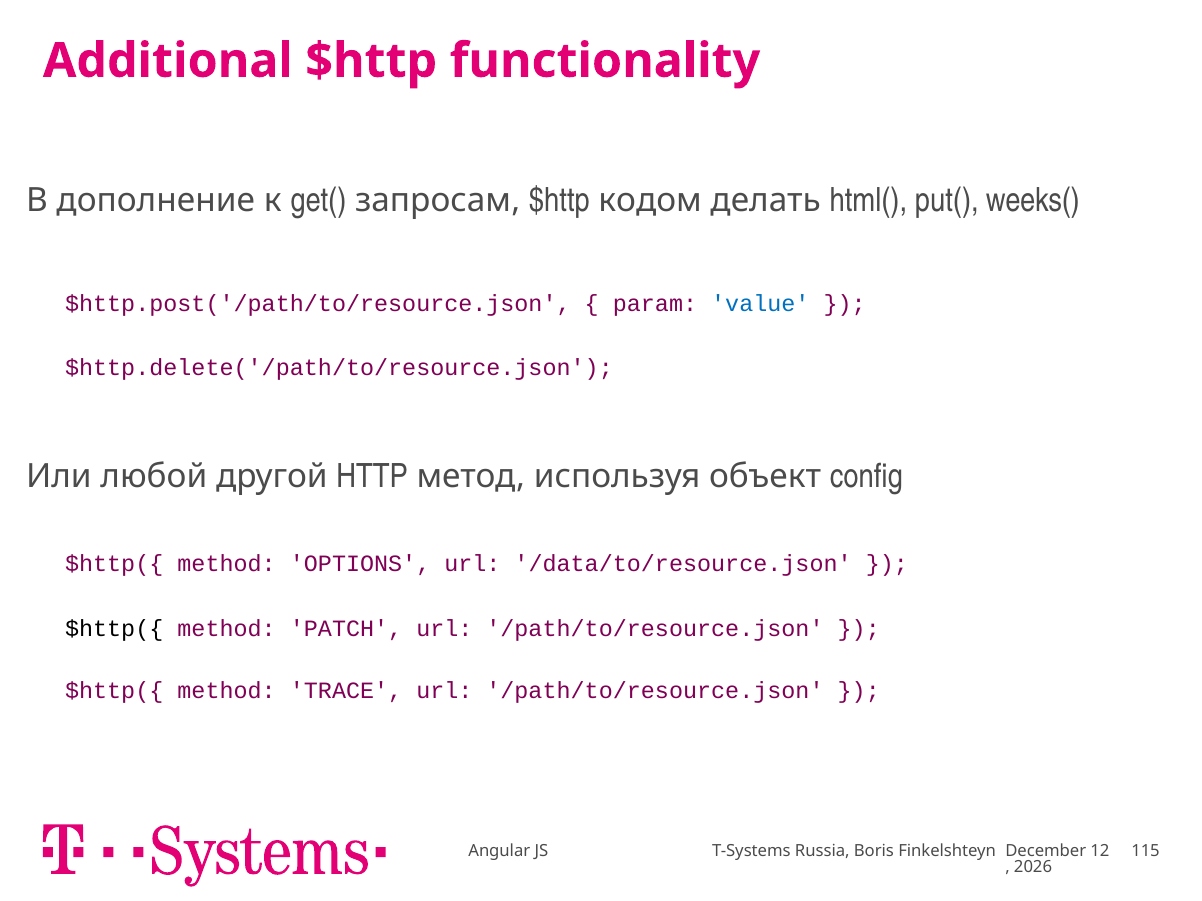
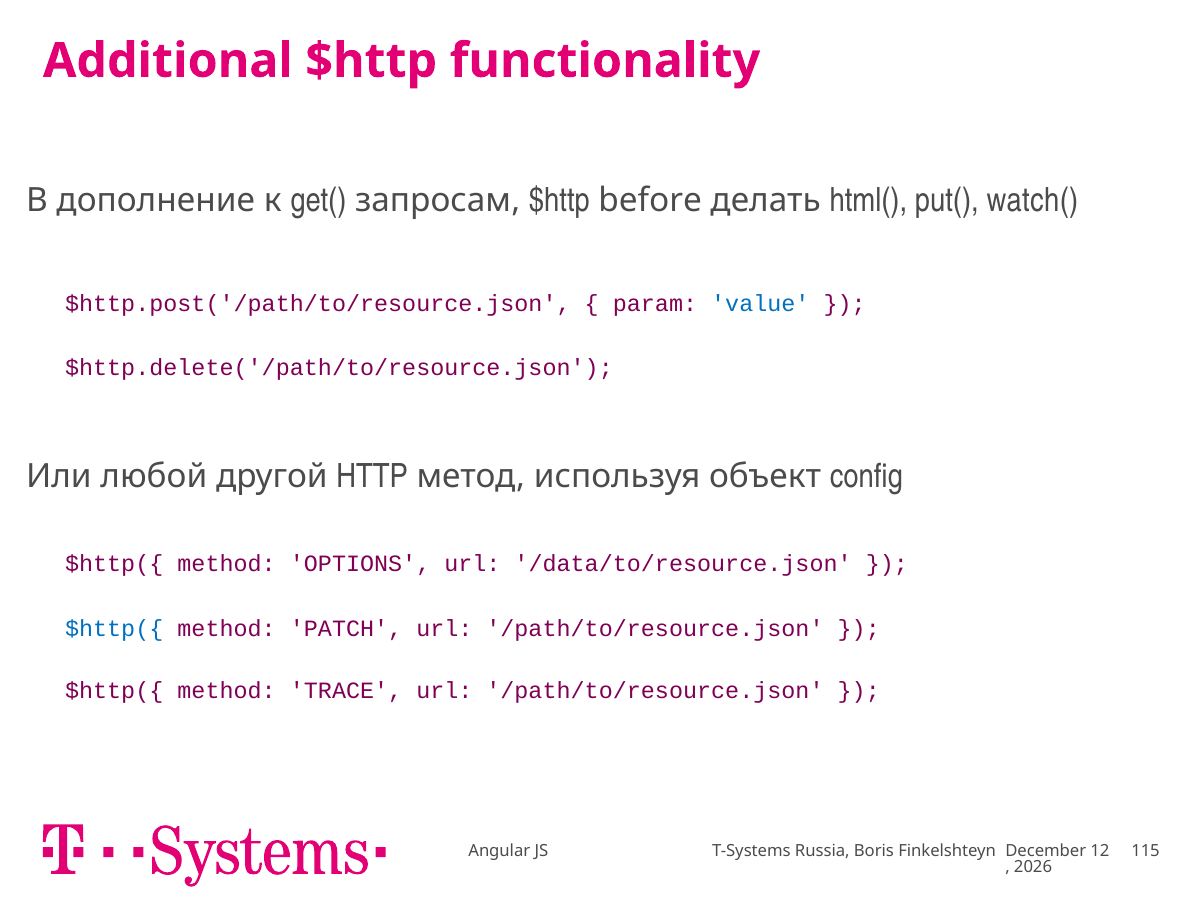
кодом: кодом -> before (650, 200)
weeks(: weeks( -> watch( (1032, 200)
$http({ colour: black -> blue (114, 629)
